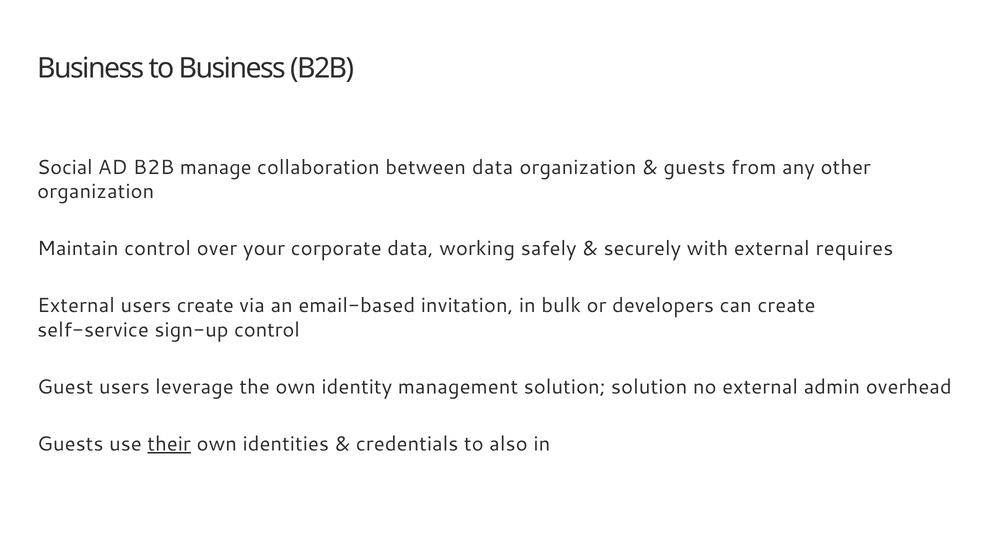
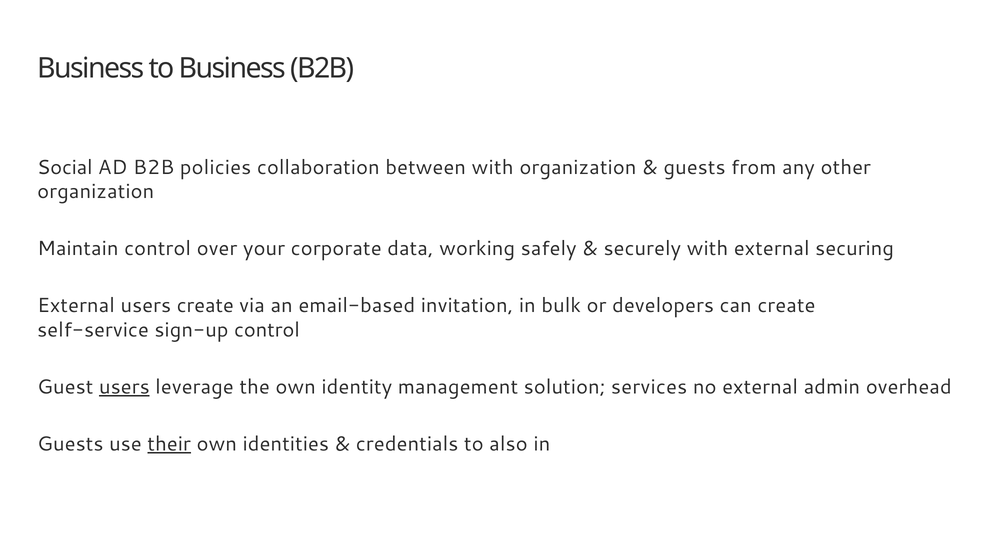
manage: manage -> policies (216, 167)
between data: data -> with (493, 167)
requires: requires -> securing (855, 249)
users underline: none -> present (124, 387)
solution solution: solution -> services (649, 387)
